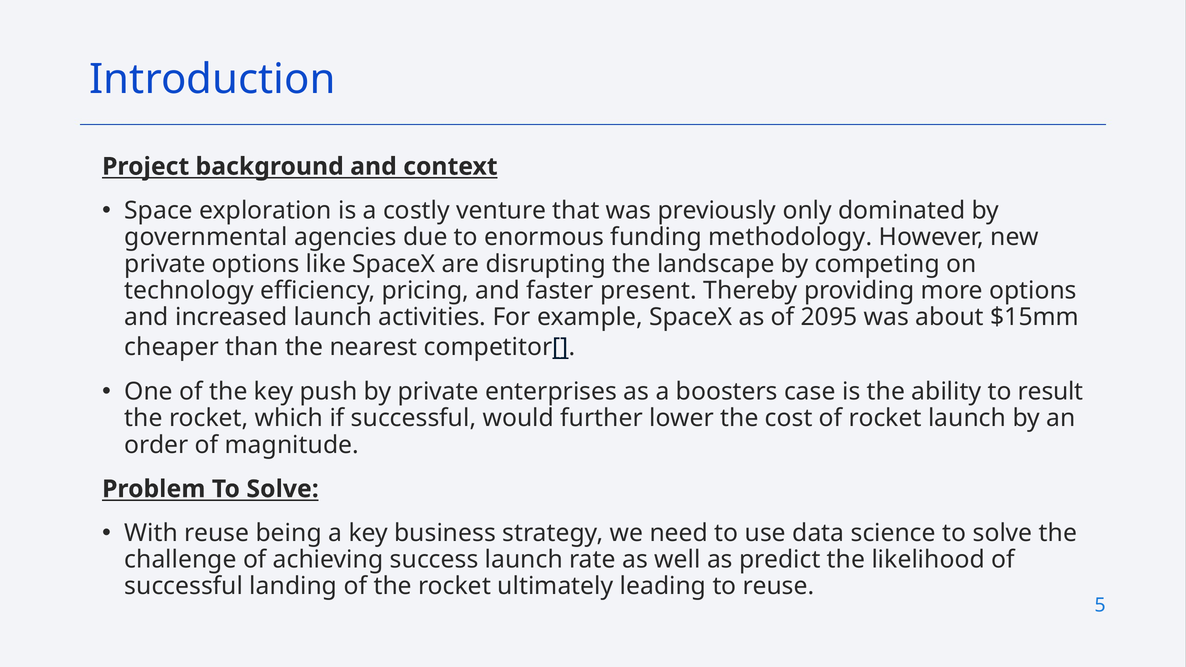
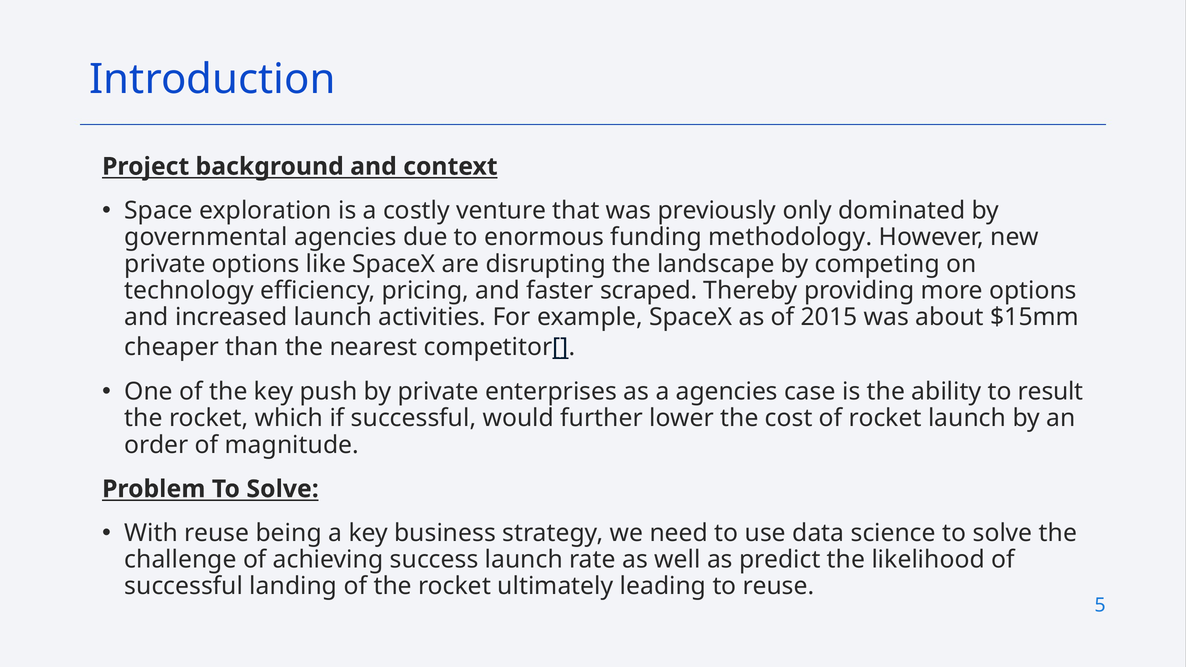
present: present -> scraped (649, 291)
2095: 2095 -> 2015 (829, 317)
a boosters: boosters -> agencies (727, 392)
